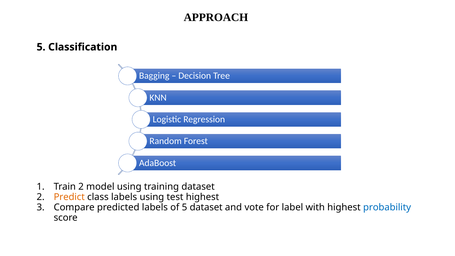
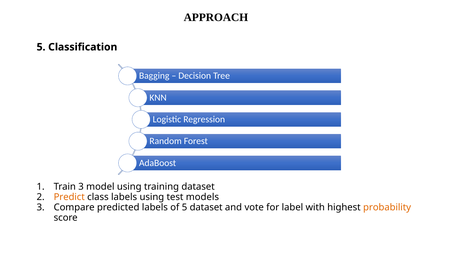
Train 2: 2 -> 3 (81, 187)
test highest: highest -> models (202, 197)
probability colour: blue -> orange (387, 207)
